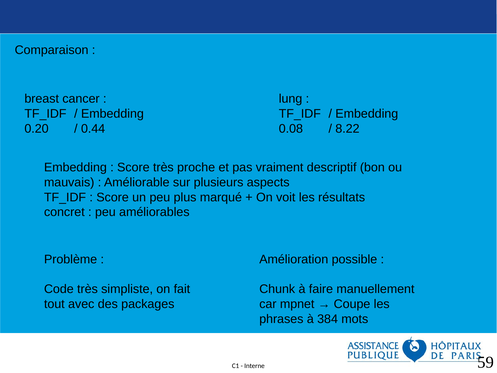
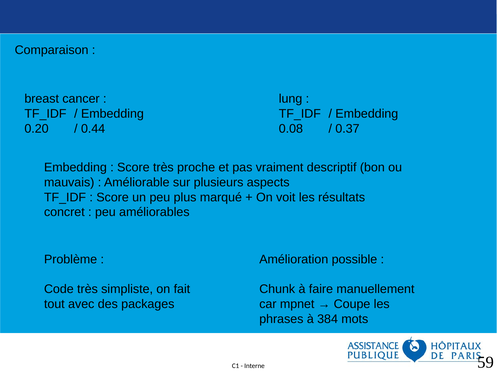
8.22: 8.22 -> 0.37 (347, 129)
